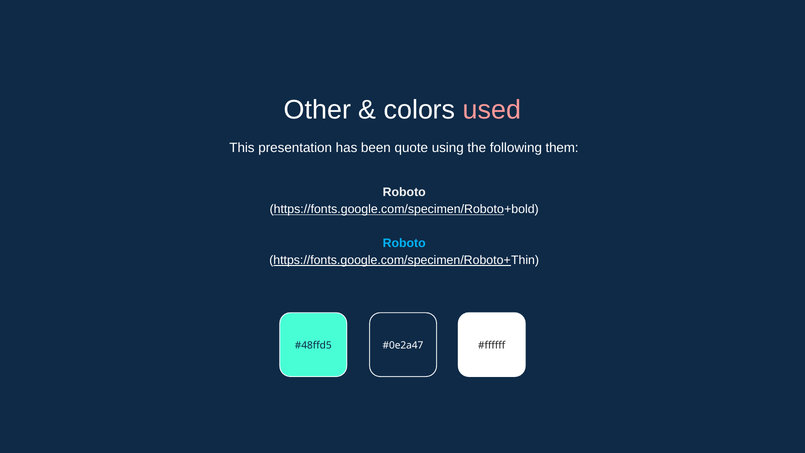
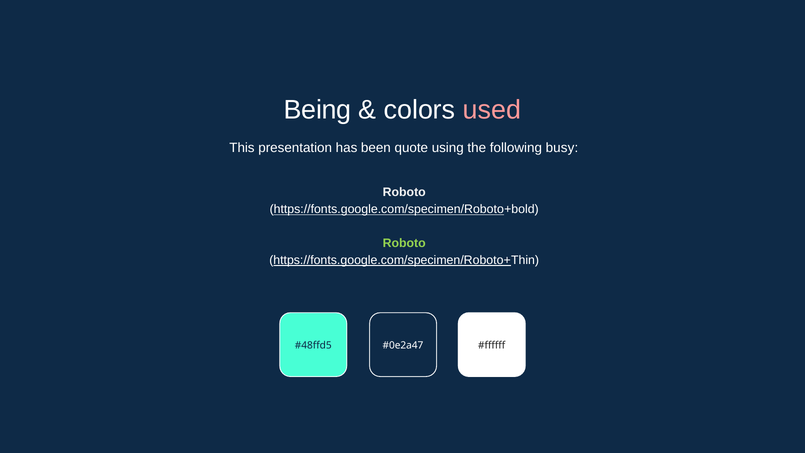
Other: Other -> Being (318, 110)
them: them -> busy (562, 148)
Roboto colour: light blue -> light green (404, 243)
